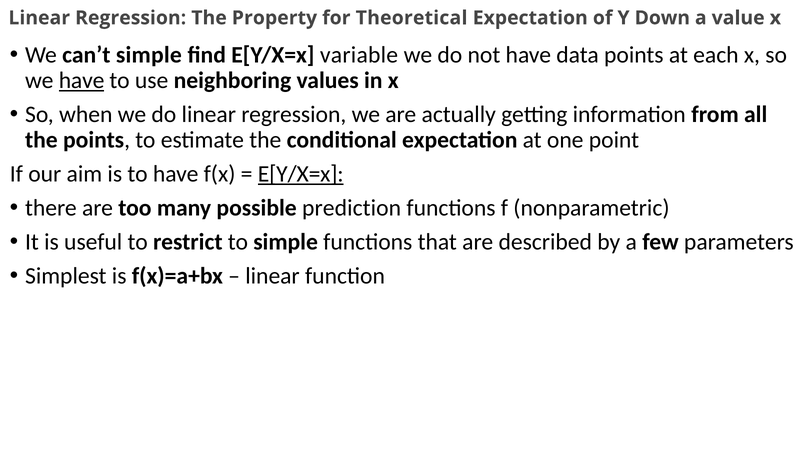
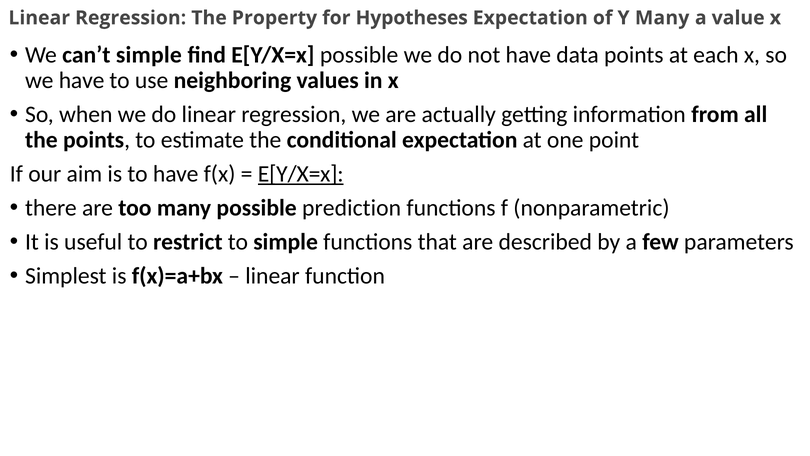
Theoretical: Theoretical -> Hypotheses (412, 18)
Y Down: Down -> Many (662, 18)
E[Y/X=x variable: variable -> possible (359, 55)
have underline: present -> none (82, 80)
